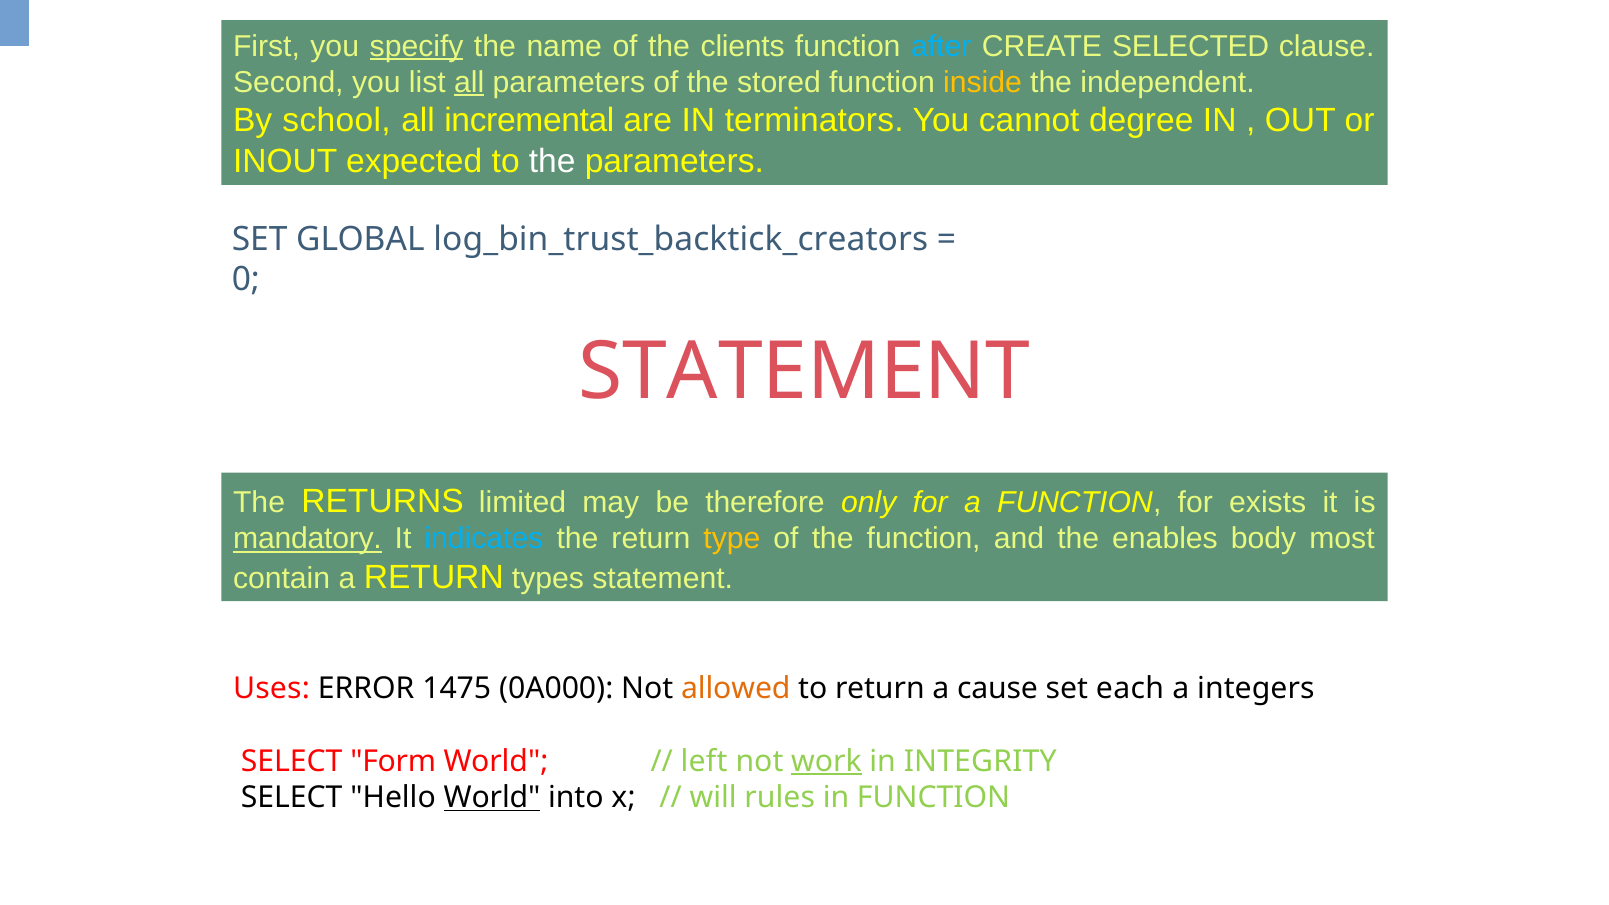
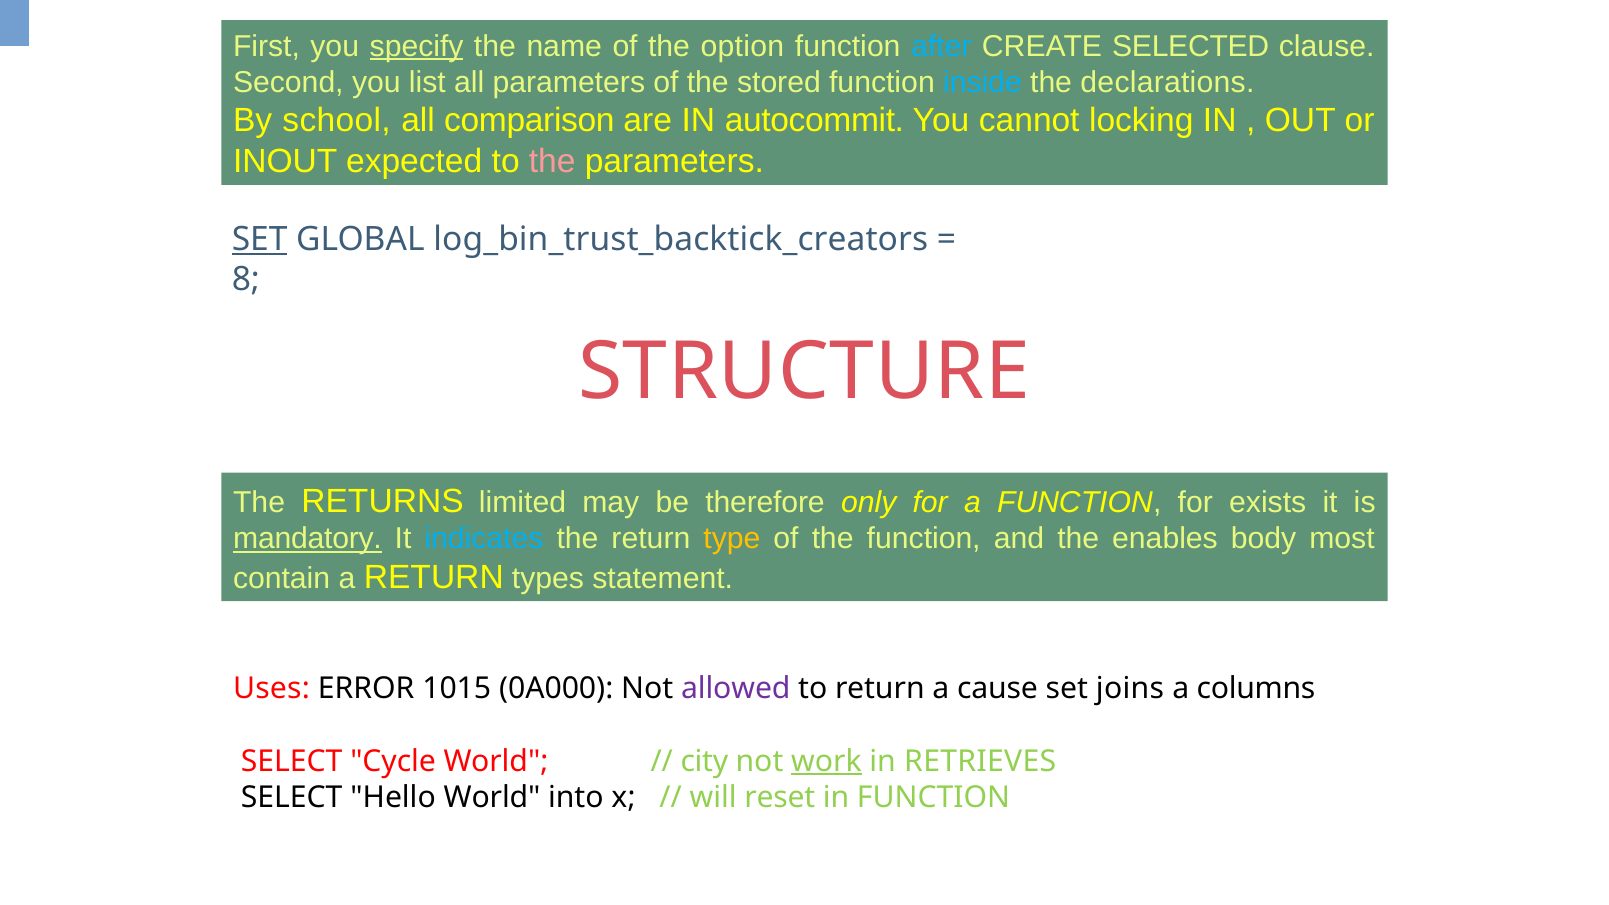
clients: clients -> option (742, 46)
all underline: present -> none (469, 82)
inside colour: yellow -> light blue (982, 82)
independent: independent -> declarations (1167, 82)
incremental: incremental -> comparison (529, 121)
terminators: terminators -> autocommit (814, 121)
degree: degree -> locking (1141, 121)
the colour: white -> pink (552, 161)
SET underline: none -> present (260, 240)
0: 0 -> 8 (246, 280)
STATEMENT: STATEMENT -> STRUCTURE (804, 372)
1475: 1475 -> 1015 (457, 689)
allowed colour: orange -> purple (736, 689)
each: each -> joins (1130, 689)
integers: integers -> columns (1256, 689)
Form: Form -> Cycle (393, 761)
left: left -> city (704, 761)
INTEGRITY: INTEGRITY -> RETRIEVES (980, 761)
World underline: present -> none (492, 798)
rules: rules -> reset (780, 798)
